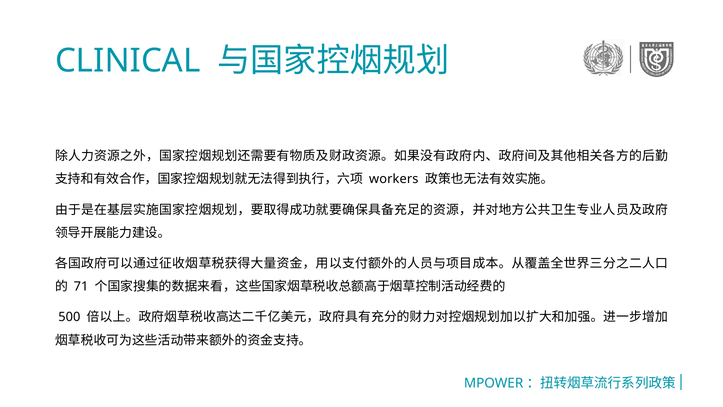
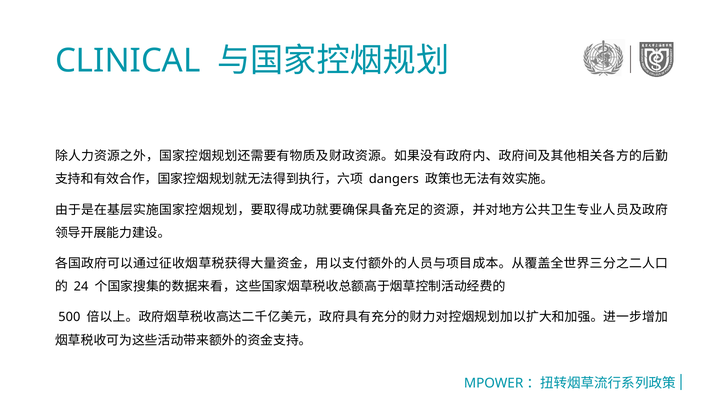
workers: workers -> dangers (394, 179)
71: 71 -> 24 (81, 286)
